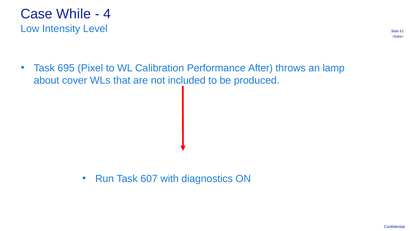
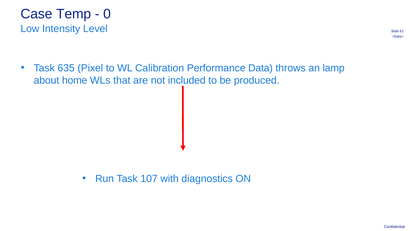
While: While -> Temp (74, 14)
4: 4 -> 0 (107, 14)
695: 695 -> 635 (66, 68)
After: After -> Data (261, 68)
cover: cover -> home (75, 80)
607: 607 -> 107 (149, 178)
